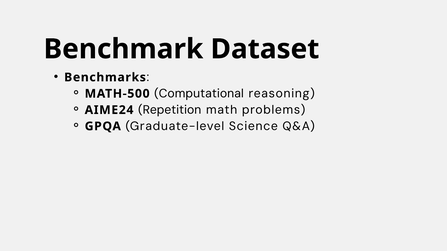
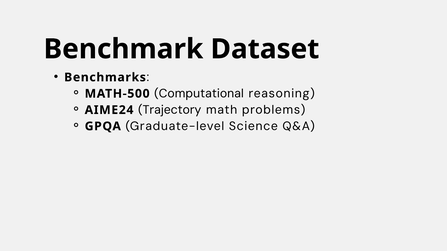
Repetition: Repetition -> Trajectory (170, 110)
